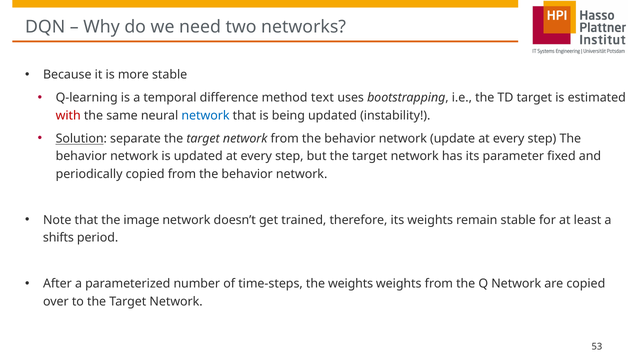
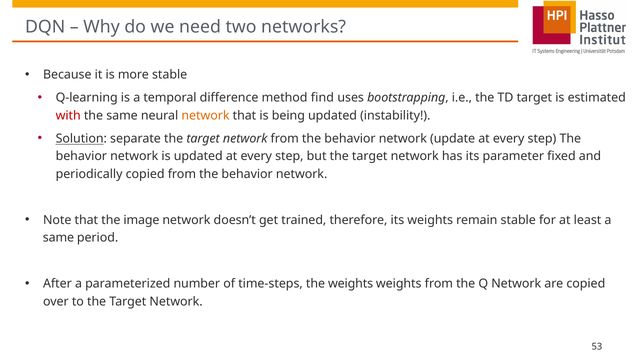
text: text -> find (322, 98)
network colour: blue -> orange (206, 116)
shifts: shifts -> same (58, 238)
